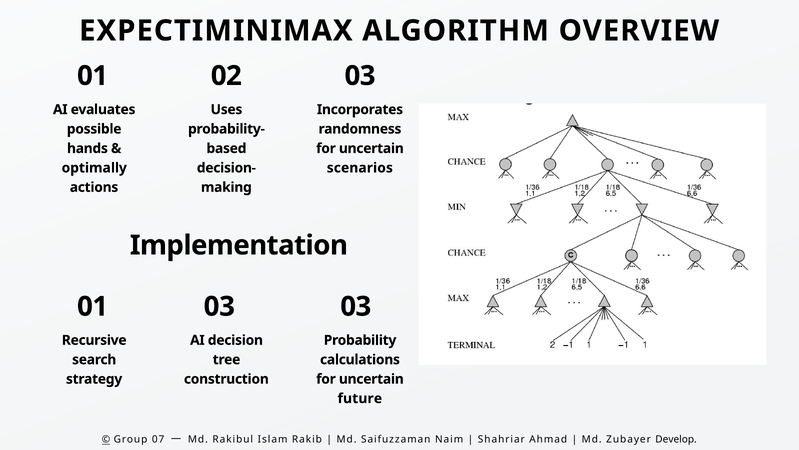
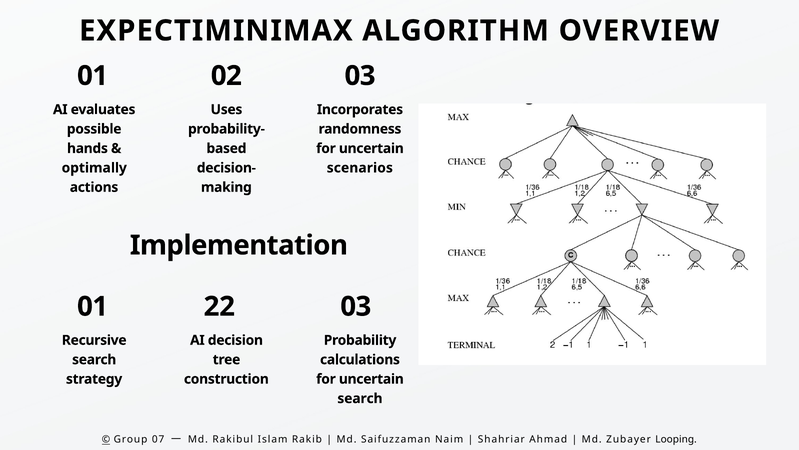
01 03: 03 -> 22 (219, 306)
future: future -> search (360, 398)
Develop: Develop -> Looping (676, 439)
